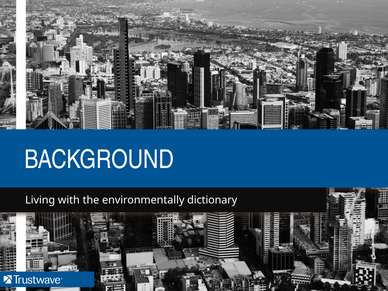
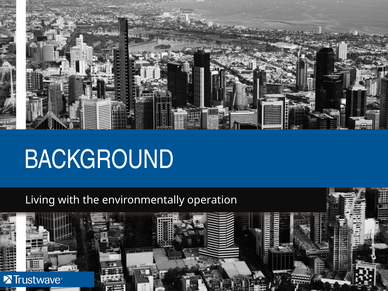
dictionary: dictionary -> operation (212, 200)
